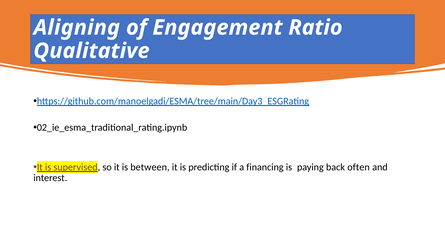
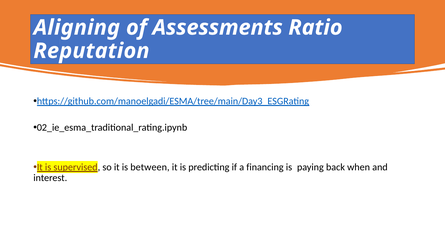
Engagement: Engagement -> Assessments (218, 28)
Qualitative: Qualitative -> Reputation (91, 51)
often: often -> when (359, 167)
